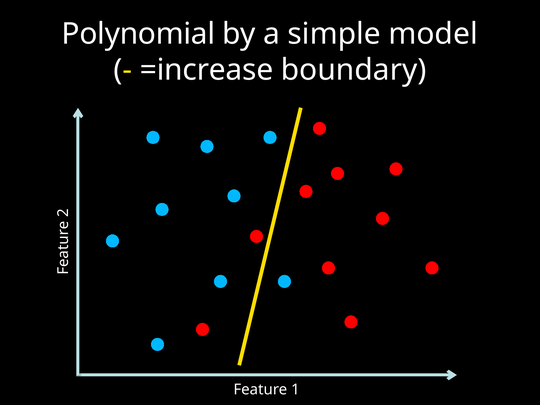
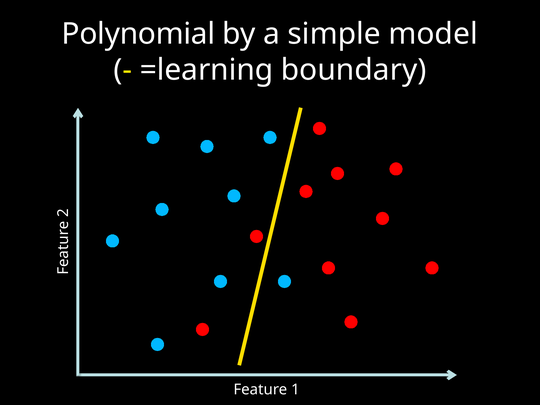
=increase: =increase -> =learning (207, 70)
